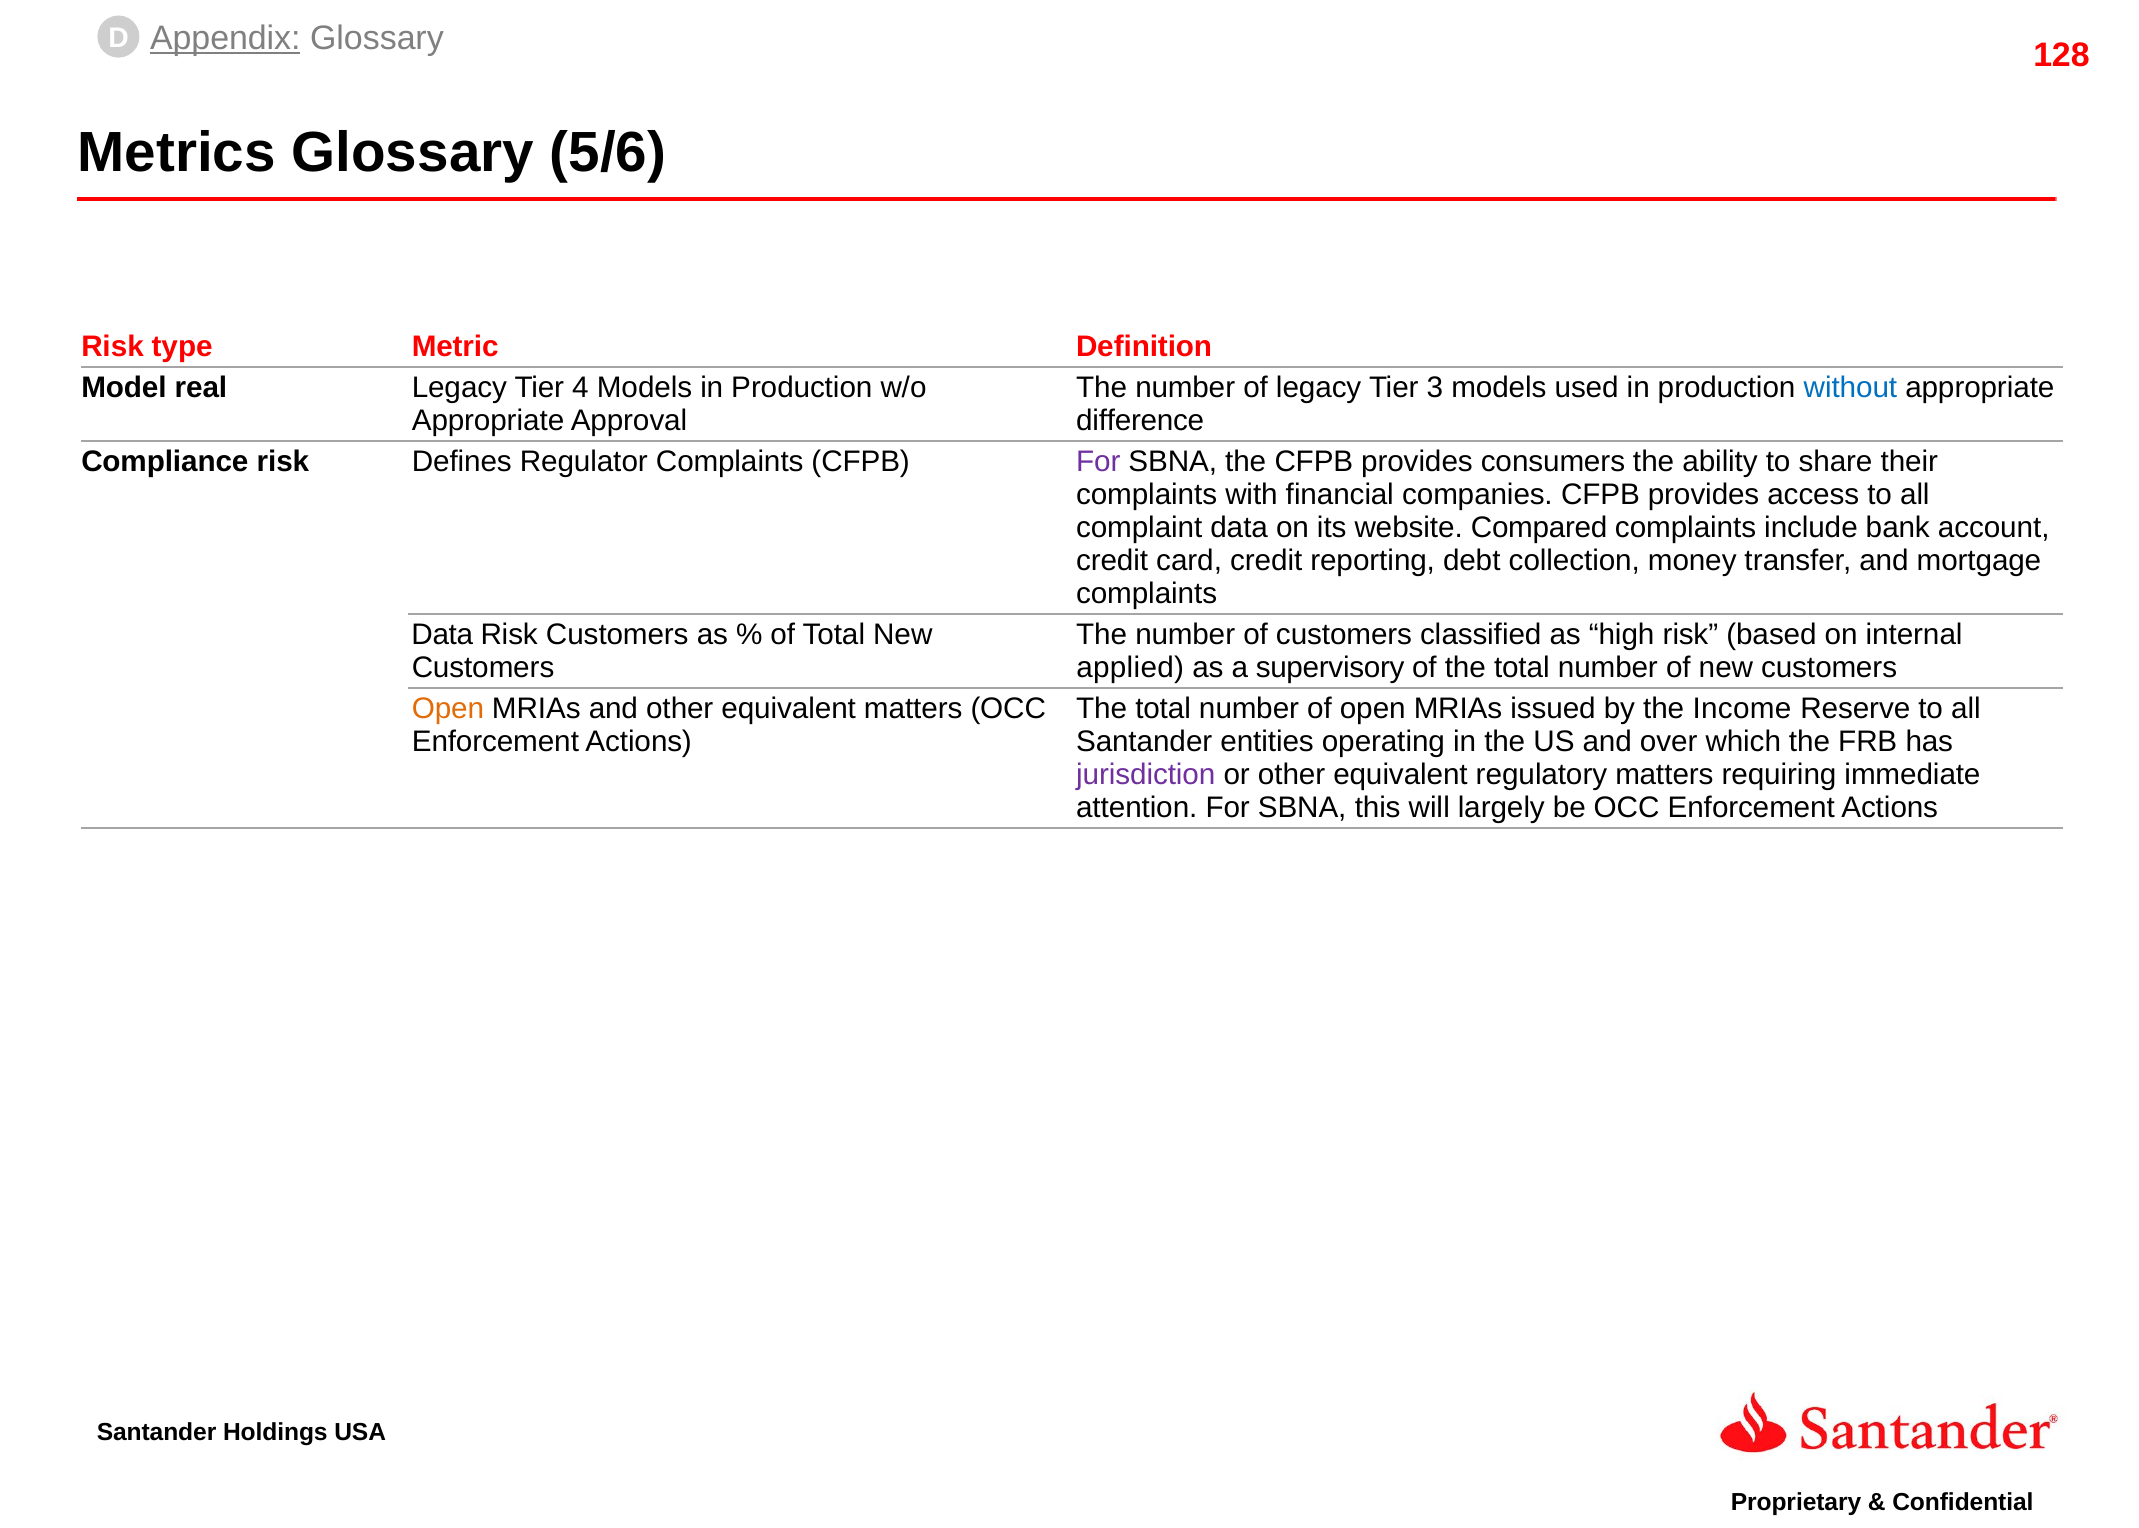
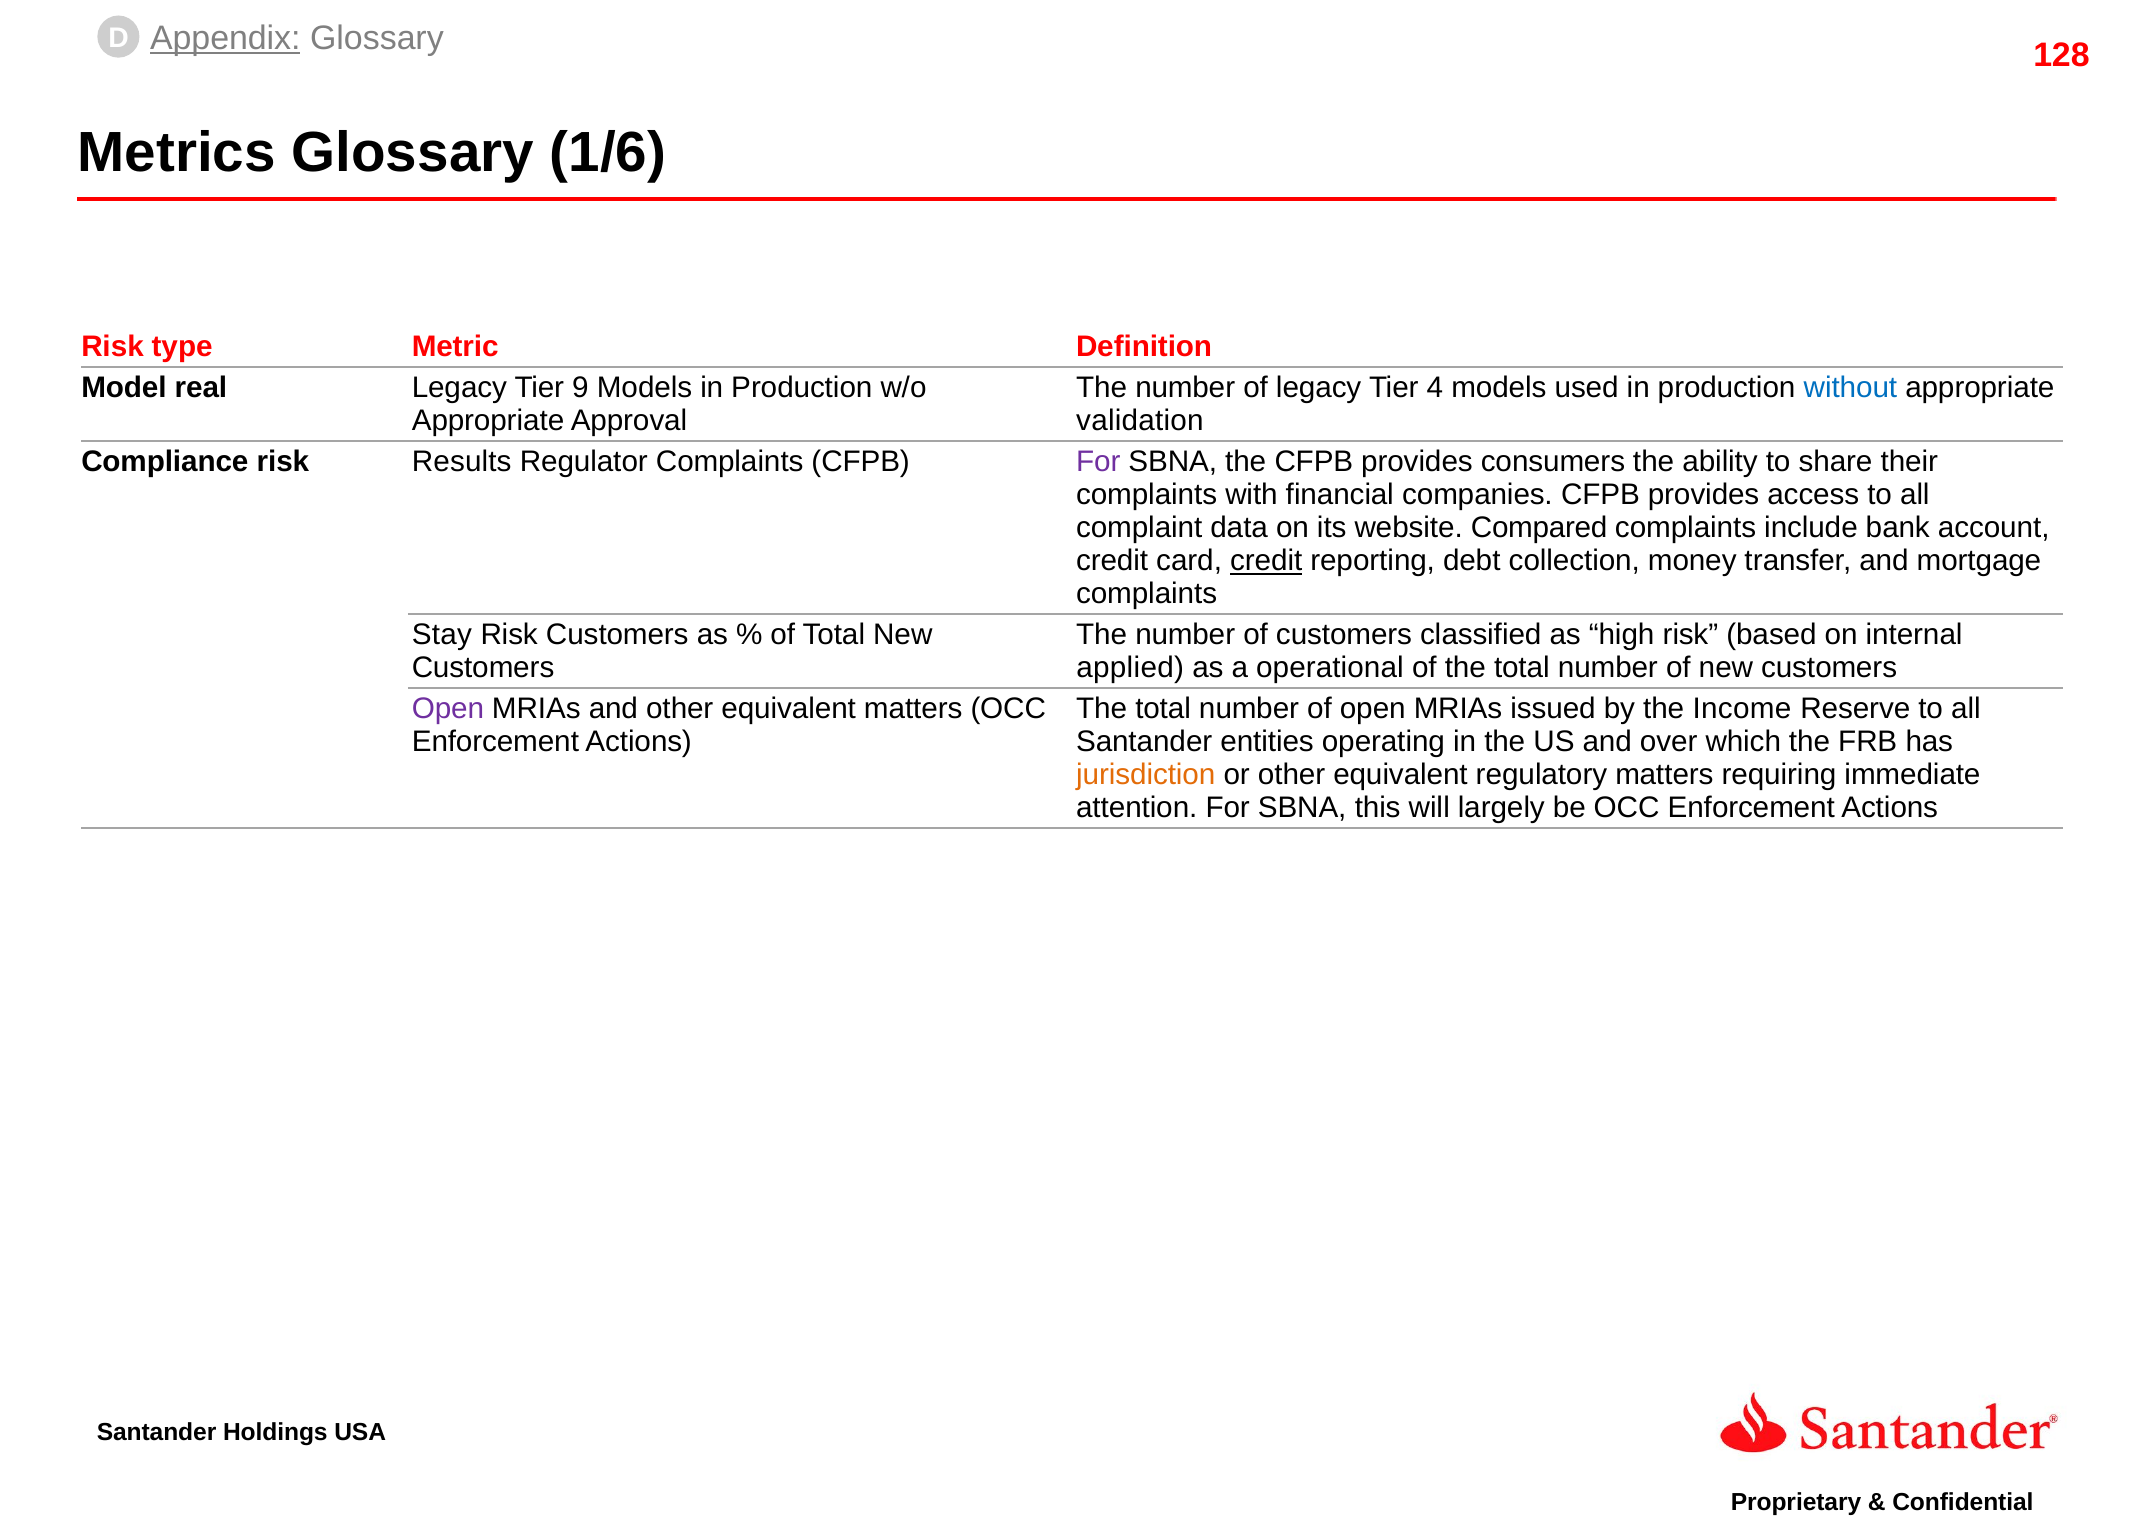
5/6: 5/6 -> 1/6 (608, 153)
4: 4 -> 9 (580, 388)
3: 3 -> 4 (1435, 388)
difference: difference -> validation (1140, 421)
Defines: Defines -> Results (462, 462)
credit underline: none -> present (1266, 561)
Data: Data -> Stay (442, 635)
supervisory: supervisory -> operational (1330, 668)
Open colour: orange -> purple (448, 709)
jurisdiction colour: purple -> orange (1146, 775)
